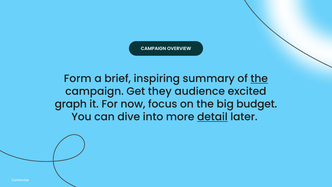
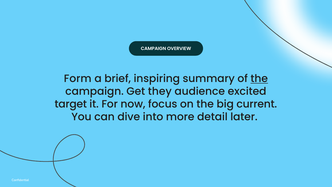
graph: graph -> target (71, 104)
budget: budget -> current (257, 104)
detail underline: present -> none (212, 117)
